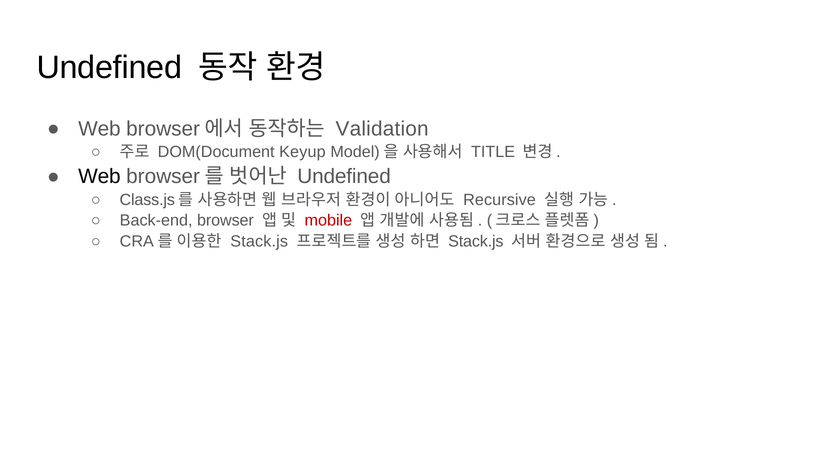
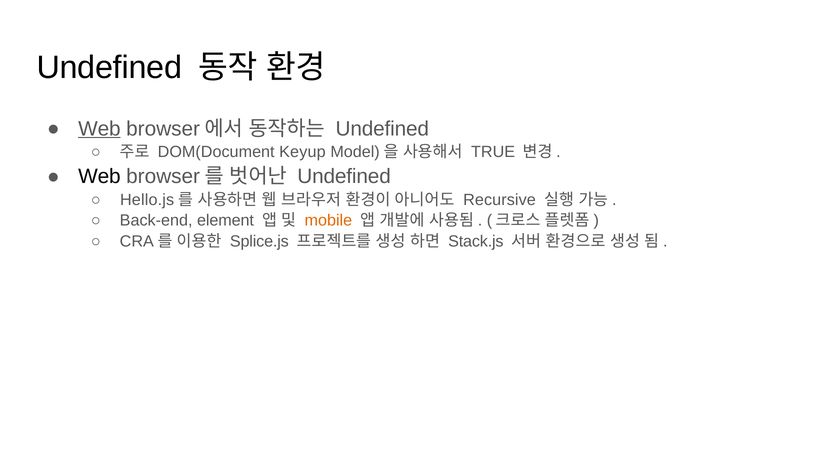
Web underline: none -> present (99, 128)
Validation: Validation -> Undefined (382, 128)
TITLE: TITLE -> TRUE (493, 152)
Class.js: Class.js -> Hello.js (147, 199)
Back-end browser: browser -> element (225, 220)
mobile colour: red -> orange (328, 220)
Stack.js: Stack.js -> Splice.js (259, 241)
